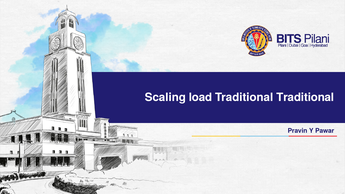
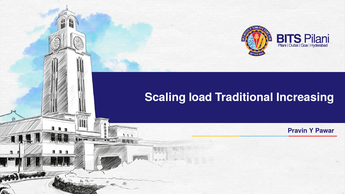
Traditional Traditional: Traditional -> Increasing (305, 97)
